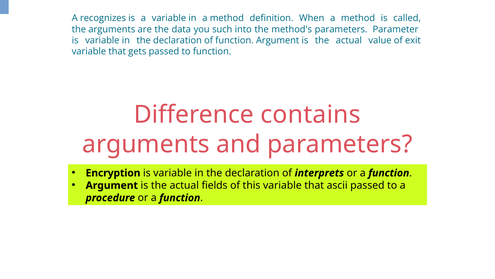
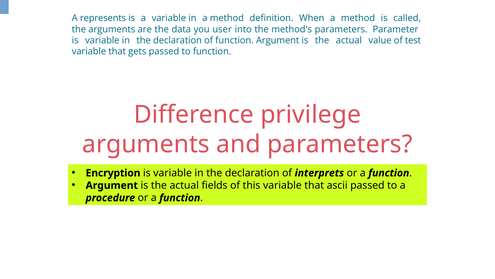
recognizes: recognizes -> represents (103, 18)
such: such -> user (222, 29)
exit: exit -> test (413, 40)
contains: contains -> privilege (311, 114)
